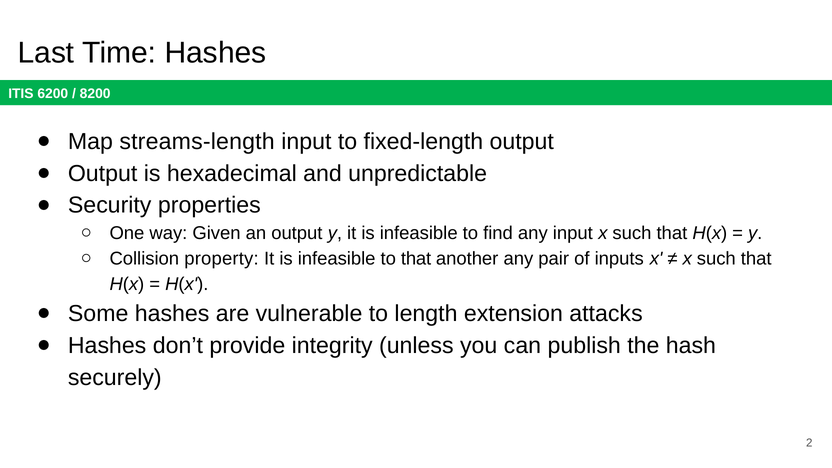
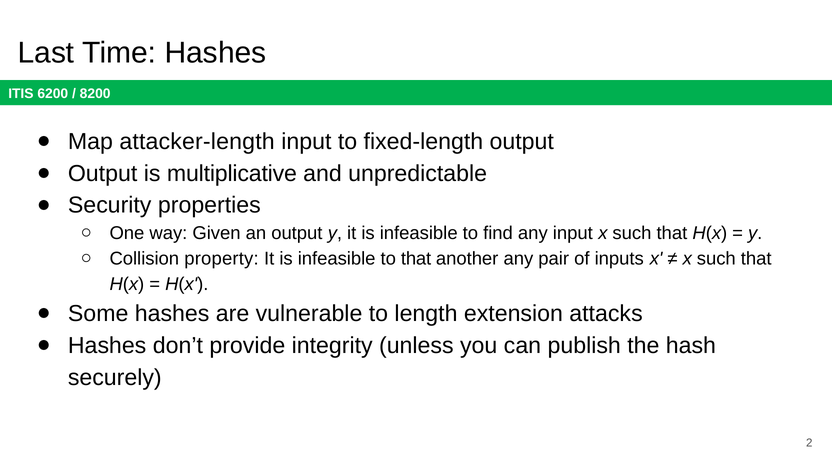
streams-length: streams-length -> attacker-length (197, 141)
hexadecimal: hexadecimal -> multiplicative (232, 173)
